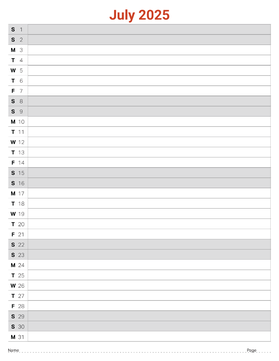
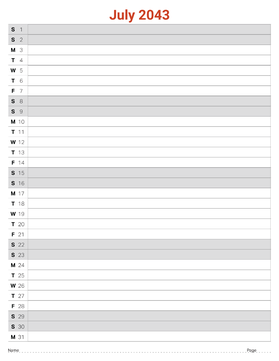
2025: 2025 -> 2043 (154, 15)
